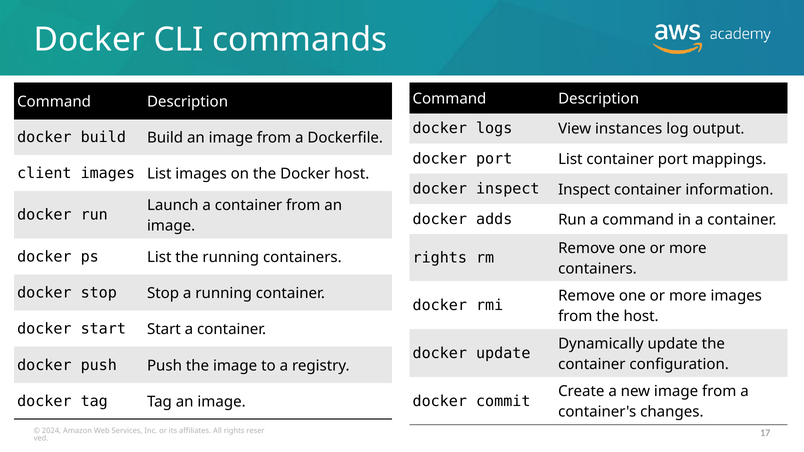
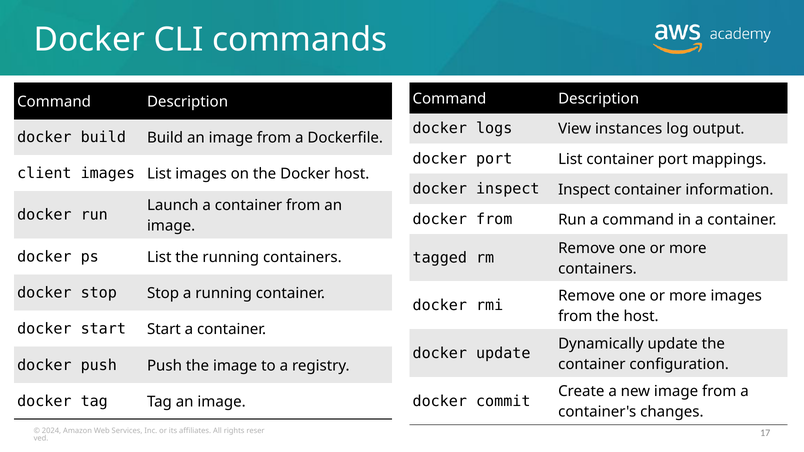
docker adds: adds -> from (494, 219)
rights: rights -> tagged (440, 258)
